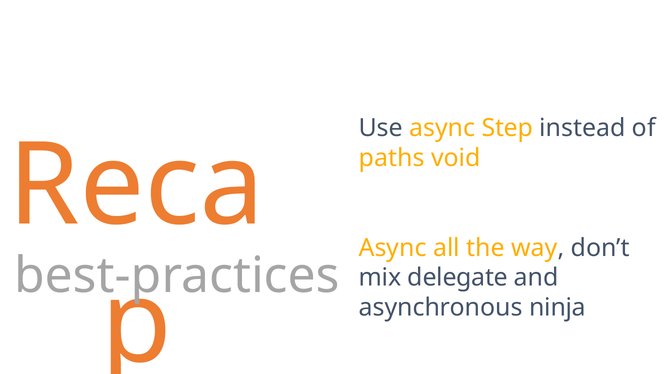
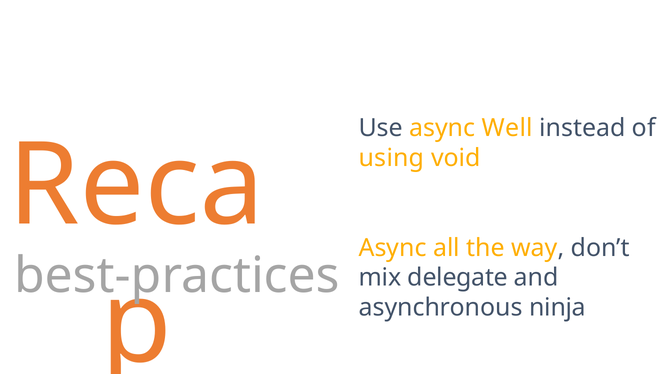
Step: Step -> Well (507, 128)
paths: paths -> using (391, 158)
